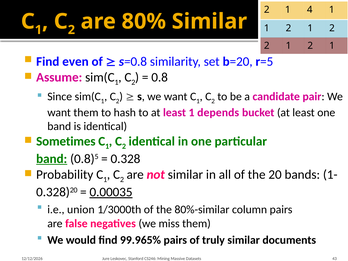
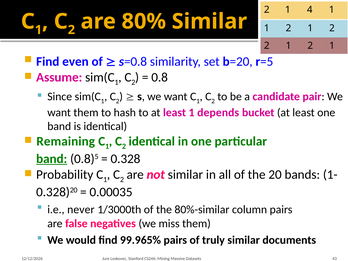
Sometimes: Sometimes -> Remaining (66, 141)
0.00035 underline: present -> none (111, 192)
union: union -> never (81, 210)
